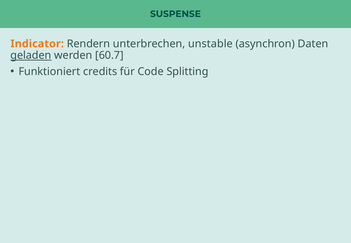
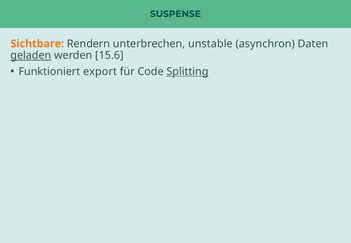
Indicator: Indicator -> Sichtbare (37, 44)
60.7: 60.7 -> 15.6 (109, 55)
credits: credits -> export (100, 72)
Splitting underline: none -> present (188, 72)
